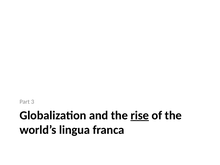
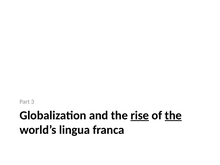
the underline: none -> present (173, 115)
